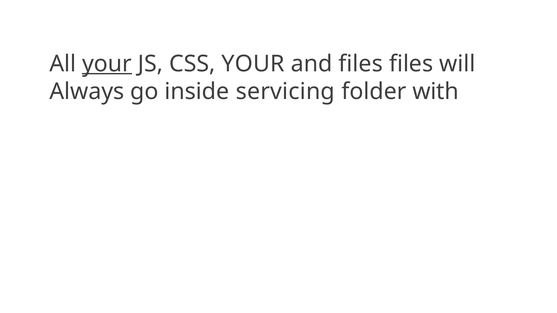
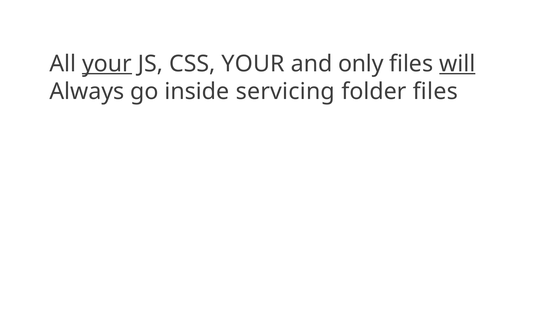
and files: files -> only (361, 64)
will underline: none -> present (457, 64)
folder with: with -> files (435, 92)
